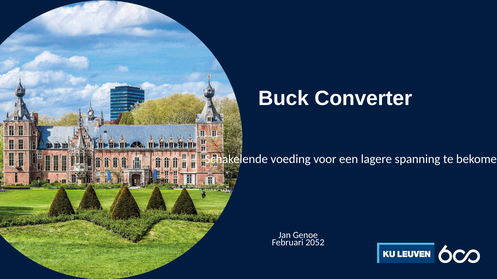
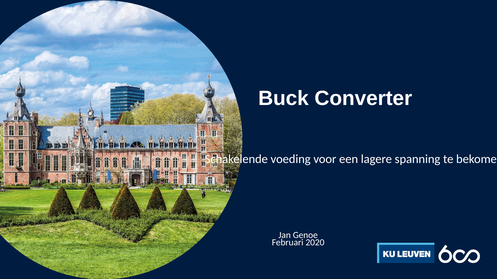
2052: 2052 -> 2020 (315, 243)
